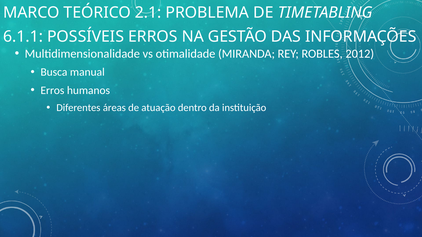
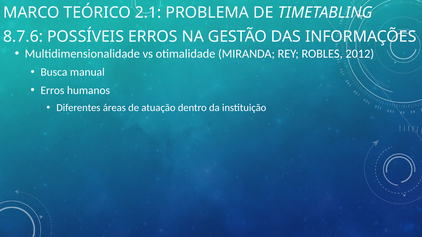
6.1.1: 6.1.1 -> 8.7.6 (23, 37)
